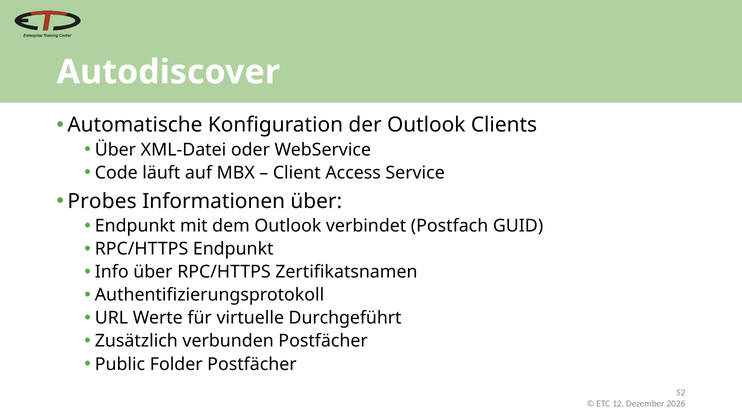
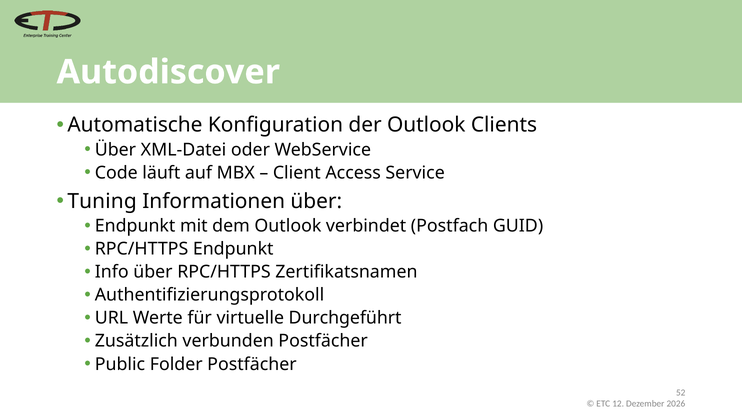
Probes: Probes -> Tuning (102, 201)
